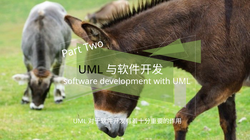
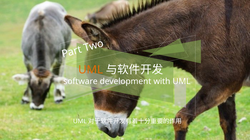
UML colour: black -> orange (91, 70)
